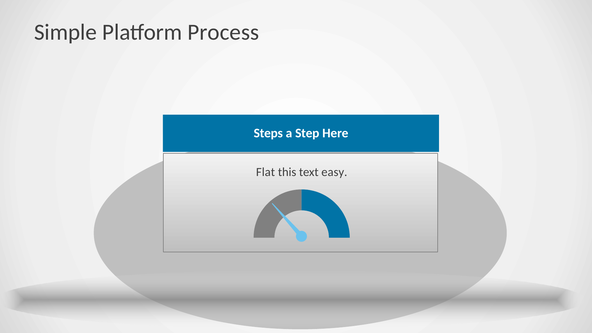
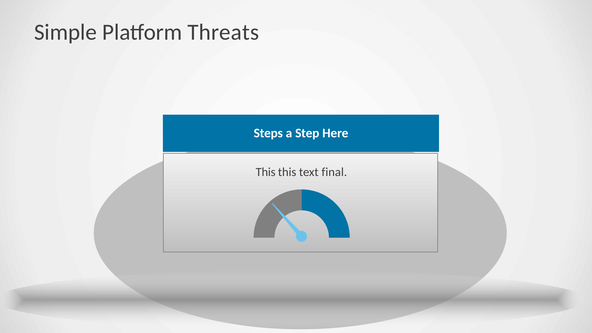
Process: Process -> Threats (223, 32)
Flat: Flat -> This (266, 172)
easy: easy -> final (334, 172)
